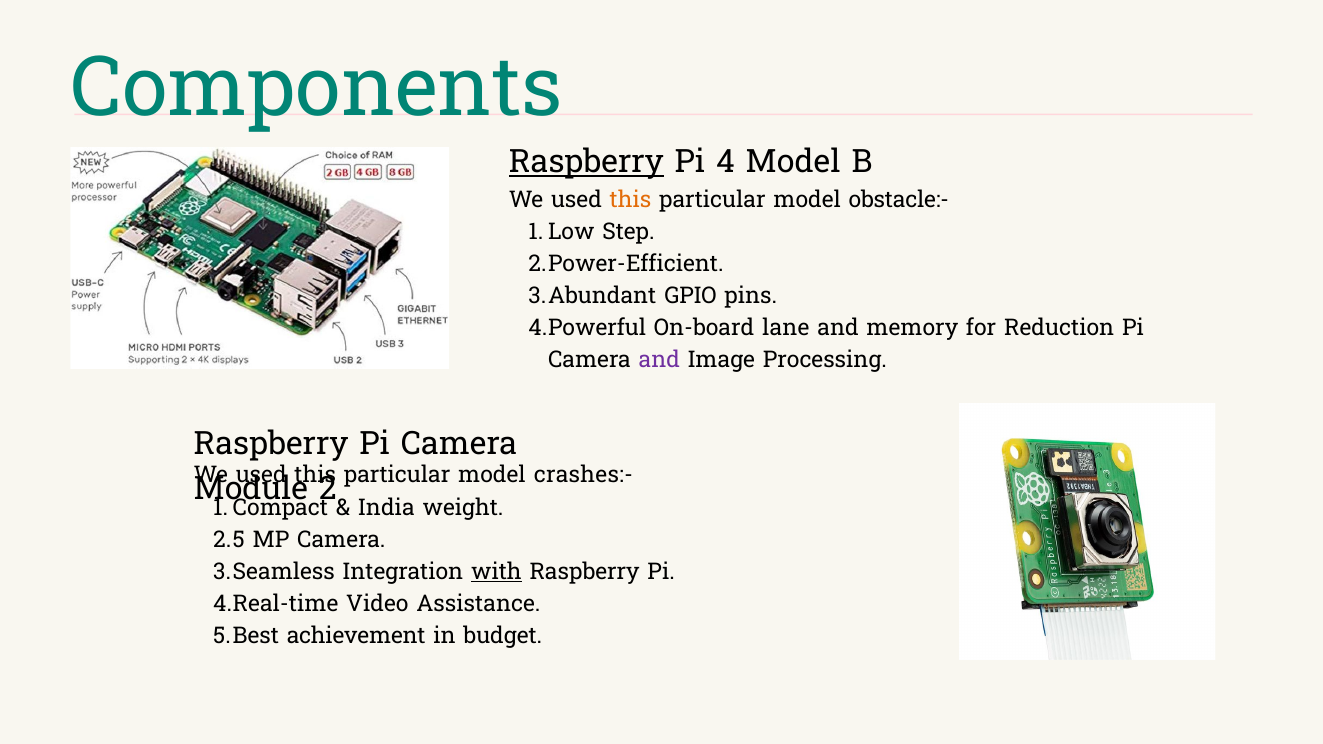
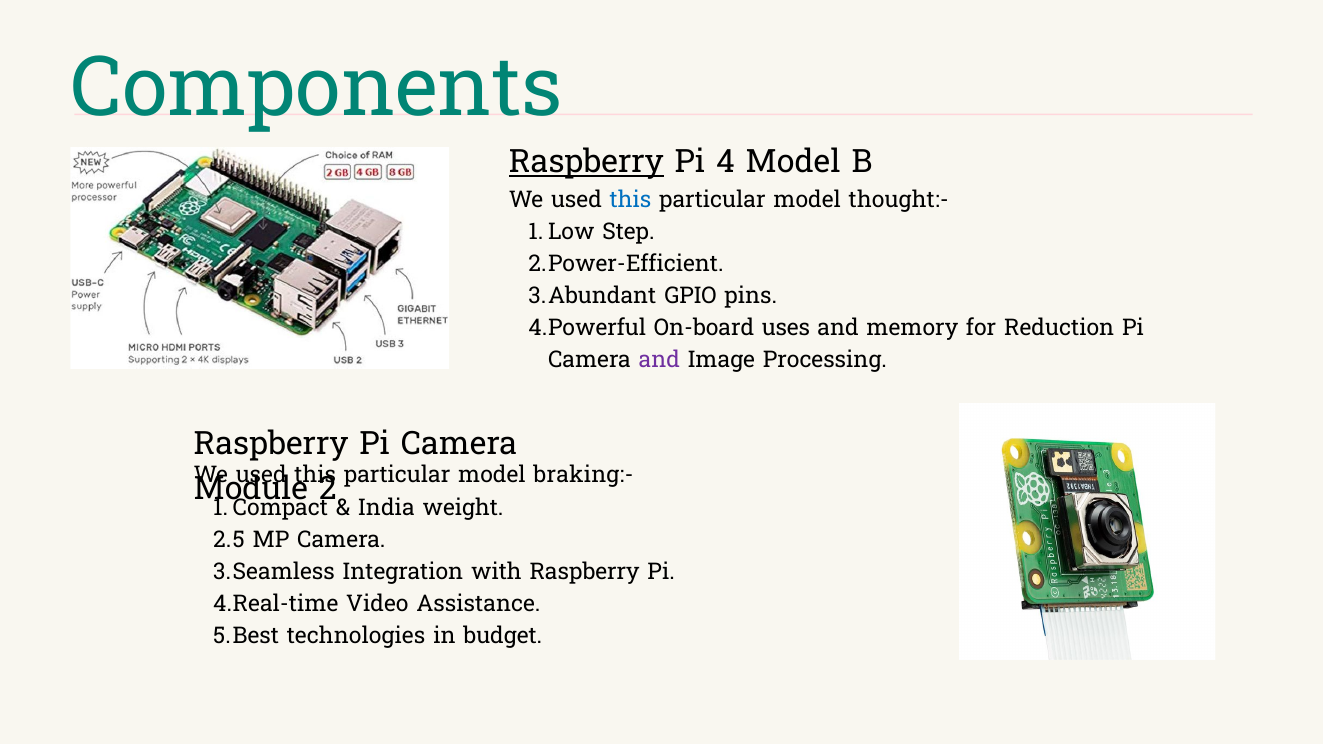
this colour: orange -> blue (630, 200)
obstacle:-: obstacle:- -> thought:- (899, 200)
lane: lane -> uses (786, 328)
crashes:-: crashes:- -> braking:- (583, 475)
with underline: present -> none (496, 572)
achievement: achievement -> technologies (356, 636)
